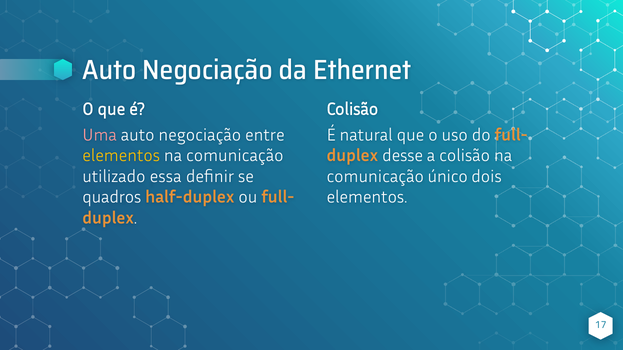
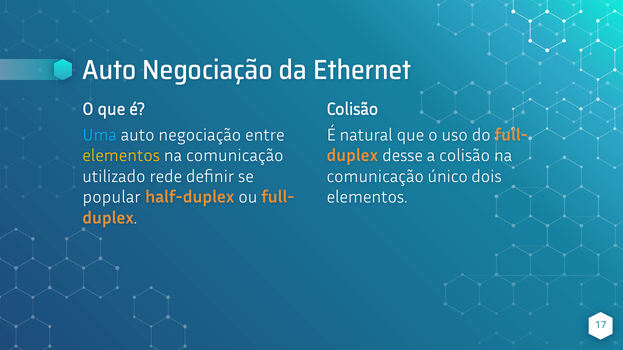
Uma colour: pink -> light blue (100, 135)
essa: essa -> rede (166, 177)
quadros: quadros -> popular (112, 197)
